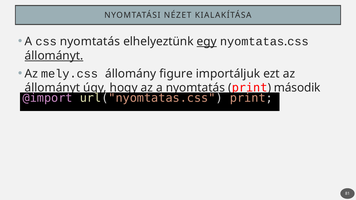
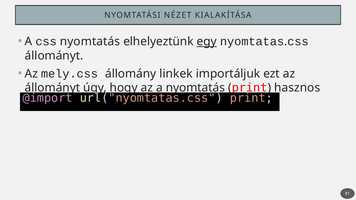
állományt underline: present -> none (54, 56)
figure: figure -> linkek (176, 74)
második: második -> hasznos (297, 88)
